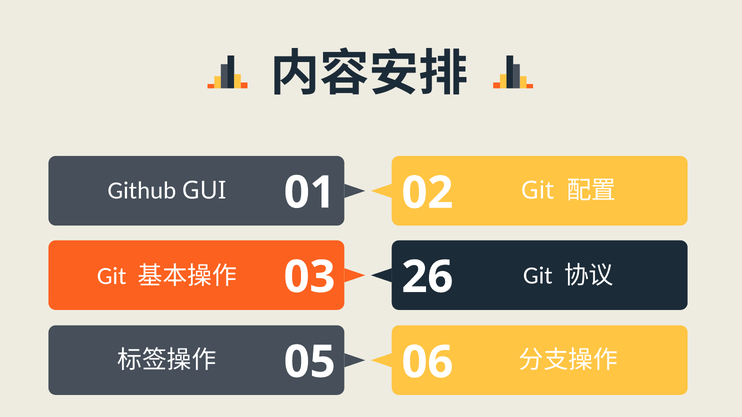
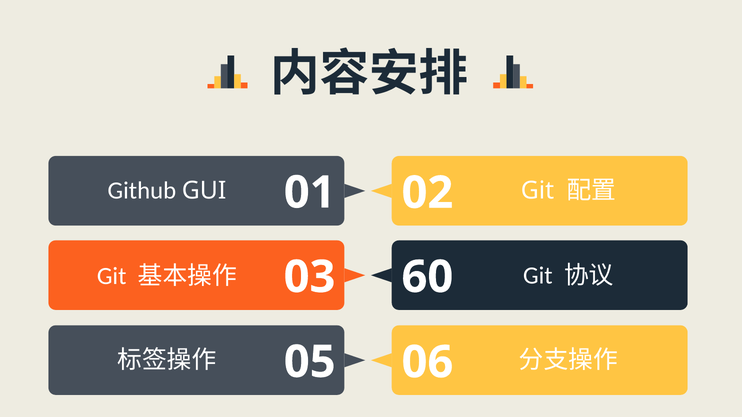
26: 26 -> 60 (427, 277)
